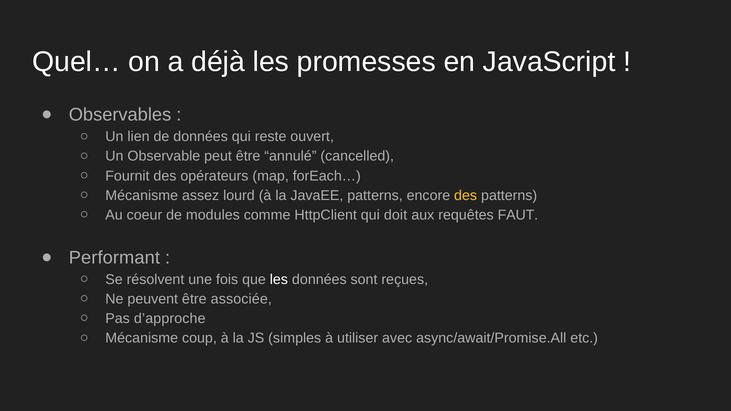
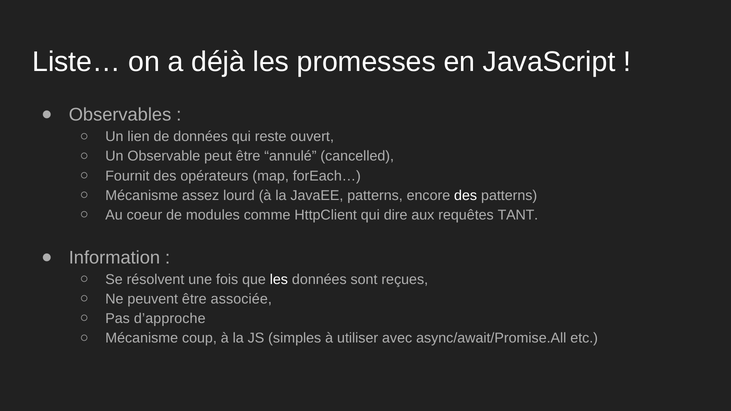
Quel…: Quel… -> Liste… (76, 62)
des colour: yellow -> white (466, 195)
doit: doit -> dire (396, 215)
FAUT: FAUT -> TANT (518, 215)
Performant: Performant -> Information (114, 258)
